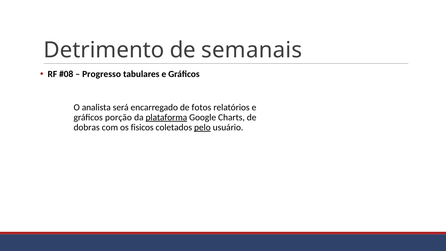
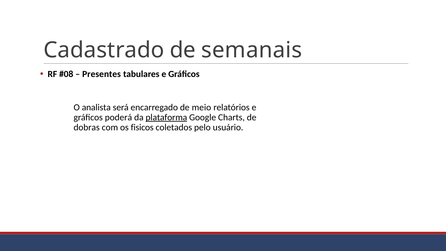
Detrimento: Detrimento -> Cadastrado (104, 50)
Progresso: Progresso -> Presentes (102, 74)
fotos: fotos -> meio (201, 107)
porção: porção -> poderá (118, 117)
pelo underline: present -> none (202, 127)
